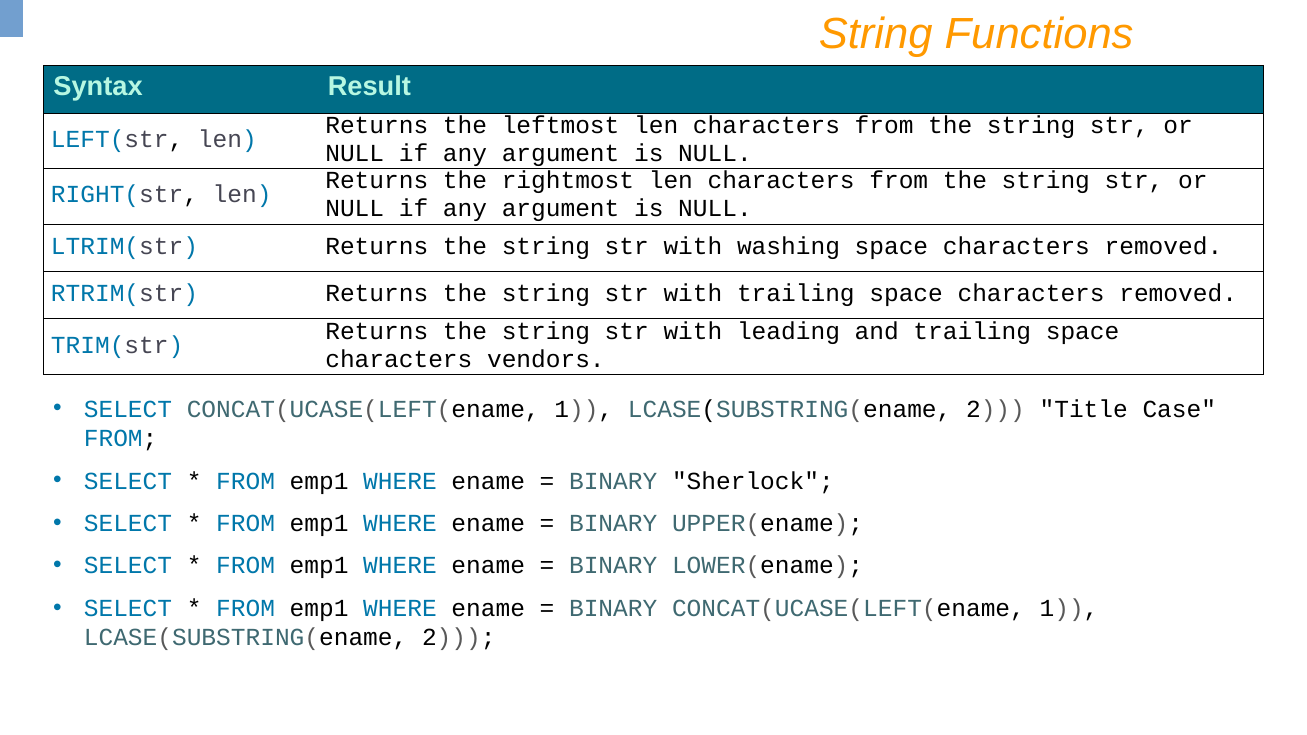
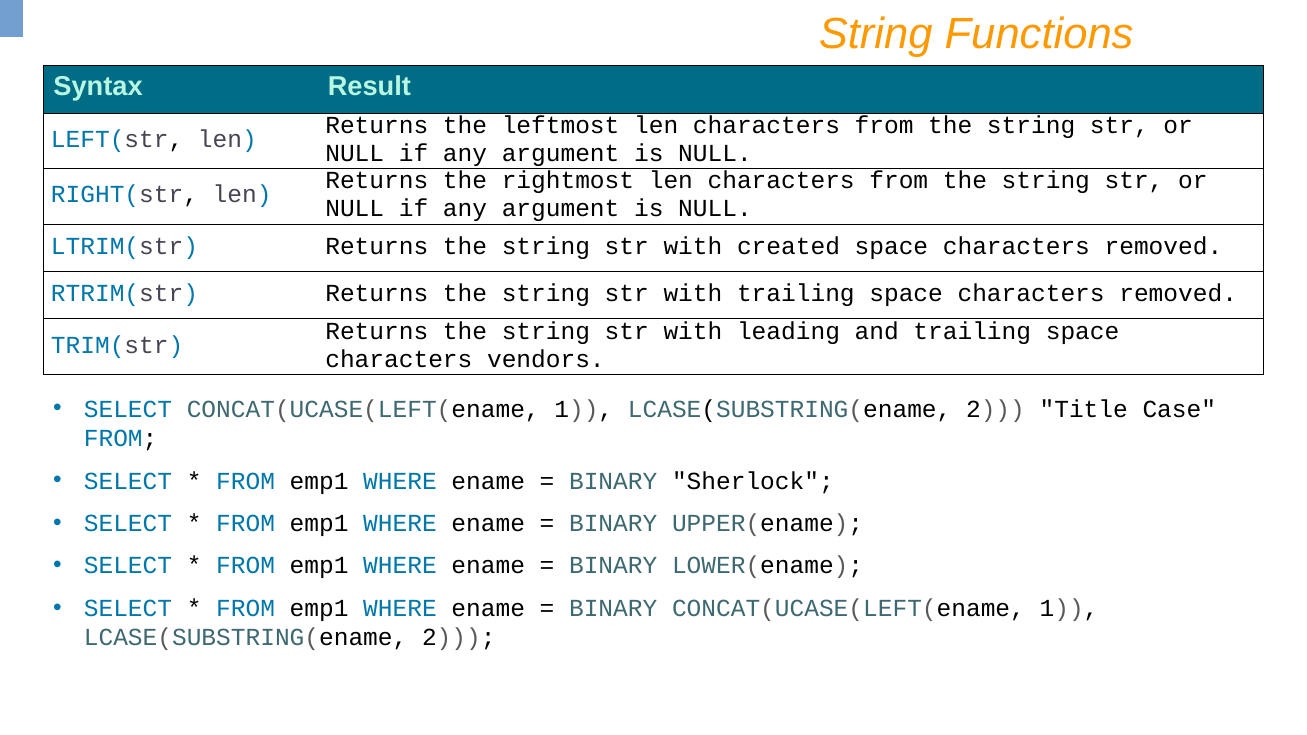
washing: washing -> created (788, 246)
